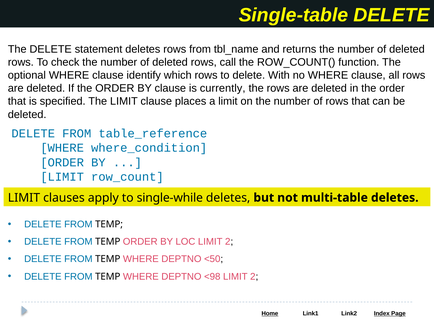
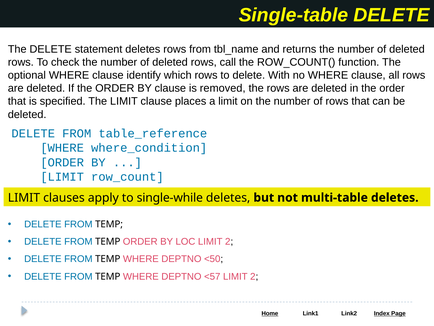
currently: currently -> removed (223, 88)
<98: <98 -> <57 (212, 276)
